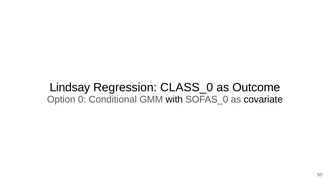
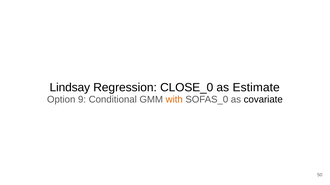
CLASS_0: CLASS_0 -> CLOSE_0 (187, 88)
Outcome: Outcome -> Estimate (256, 88)
0: 0 -> 9 (82, 100)
with colour: black -> orange (174, 100)
